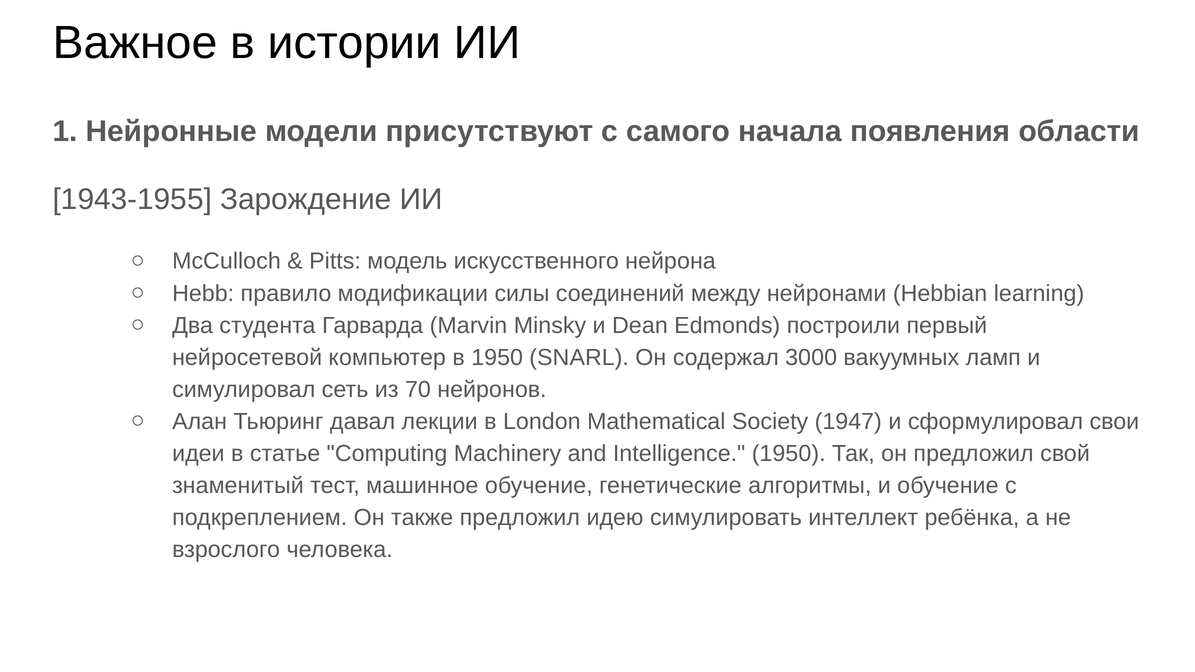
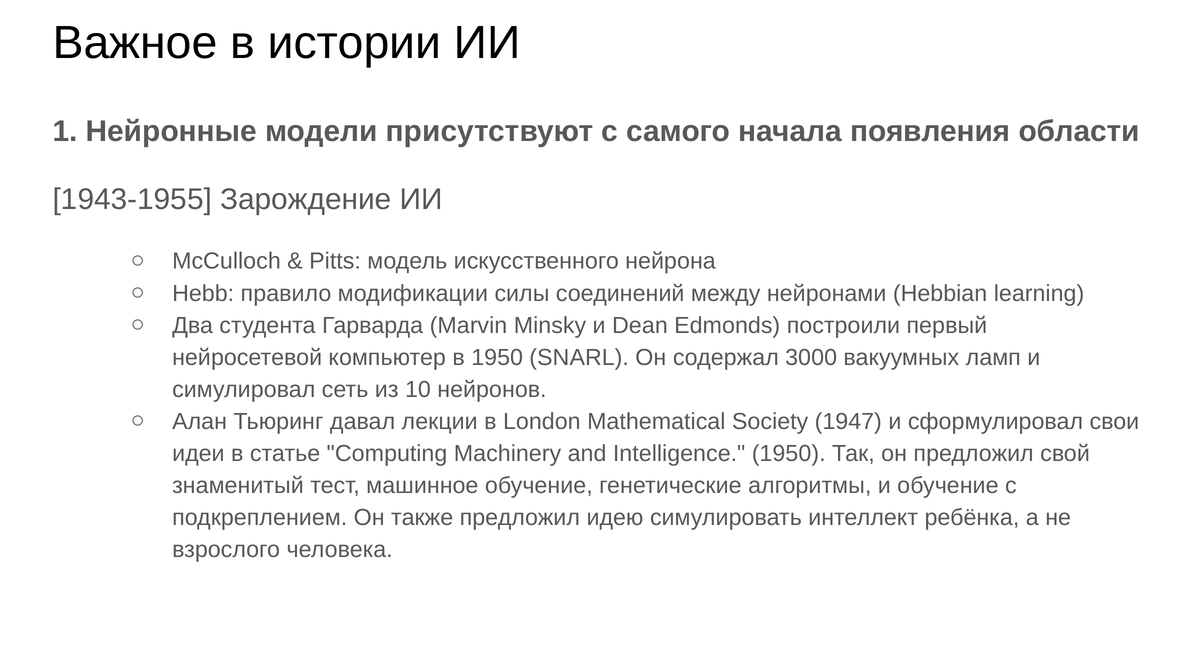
70: 70 -> 10 (418, 390)
